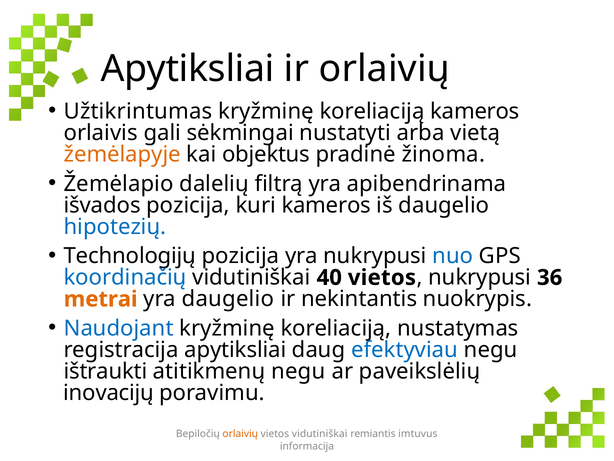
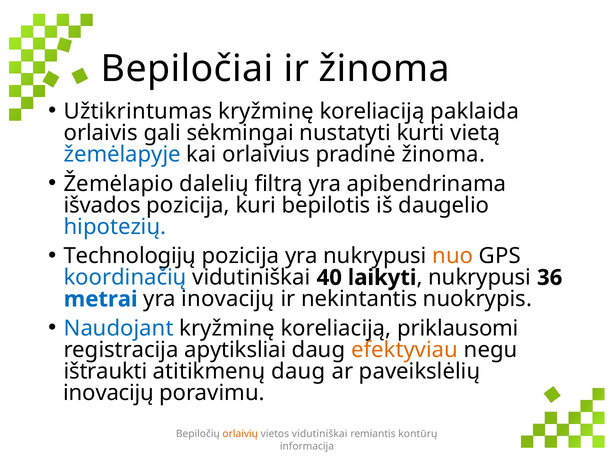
Apytiksliai: Apytiksliai -> Bepiločiai (187, 69)
ir orlaivių: orlaivių -> žinoma (384, 69)
koreliaciją kameros: kameros -> paklaida (475, 111)
arba: arba -> kurti (421, 133)
žemėlapyje colour: orange -> blue (122, 154)
objektus: objektus -> orlaivius (266, 154)
kuri kameros: kameros -> bepilotis (326, 205)
nuo colour: blue -> orange (453, 256)
40 vietos: vietos -> laikyti (382, 277)
metrai colour: orange -> blue (101, 299)
yra daugelio: daugelio -> inovacijų (228, 299)
nustatymas: nustatymas -> priklausomi (458, 328)
efektyviau colour: blue -> orange (405, 350)
atitikmenų negu: negu -> daug (298, 371)
imtuvus: imtuvus -> kontūrų (418, 434)
